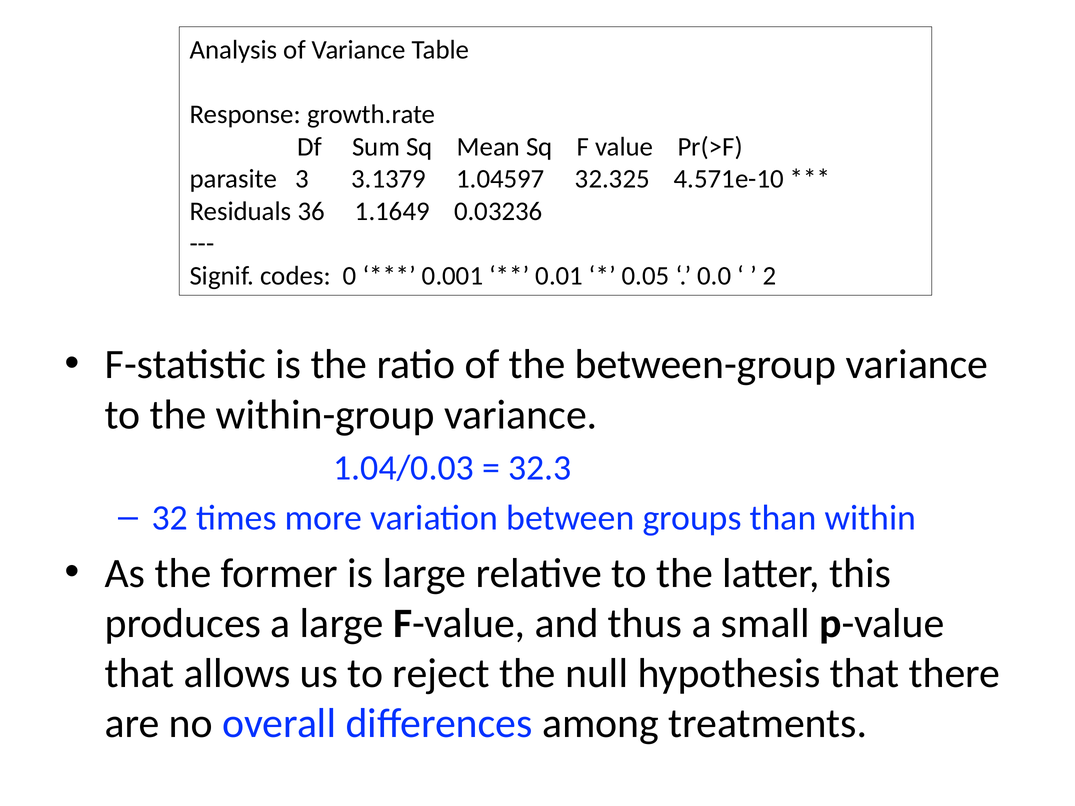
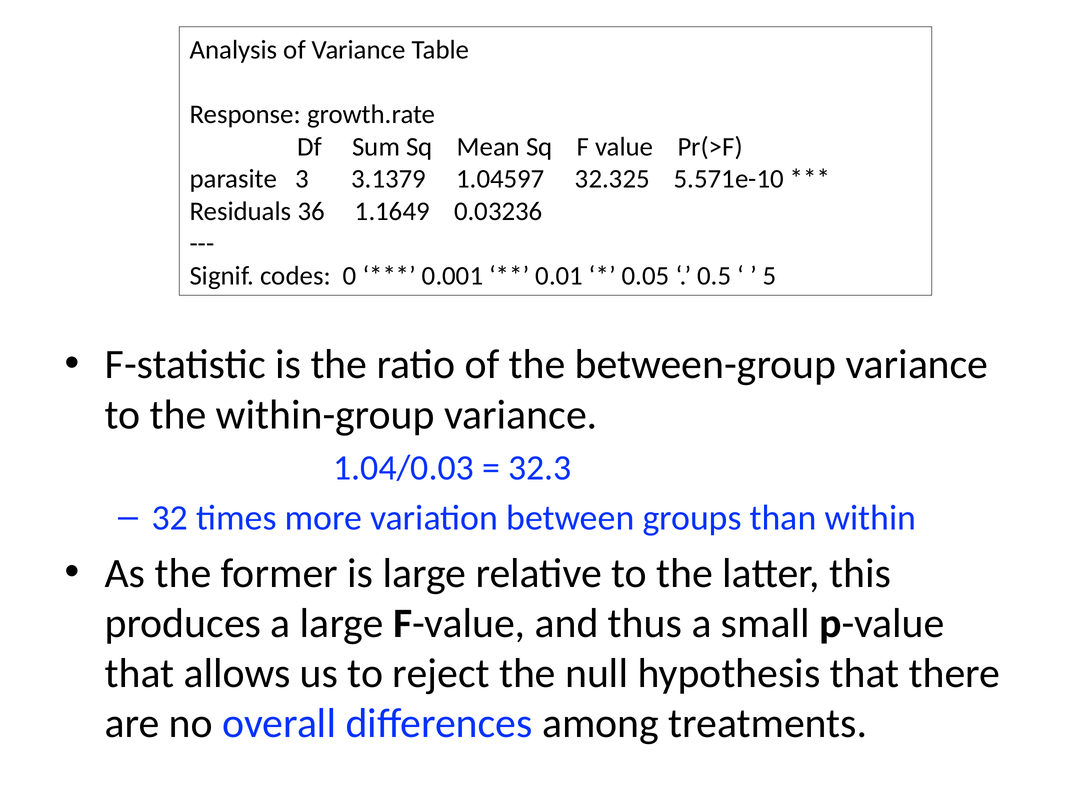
4.571e-10: 4.571e-10 -> 5.571e-10 (729, 179)
0.0: 0.0 -> 0.5 (714, 276)
2: 2 -> 5 (770, 276)
